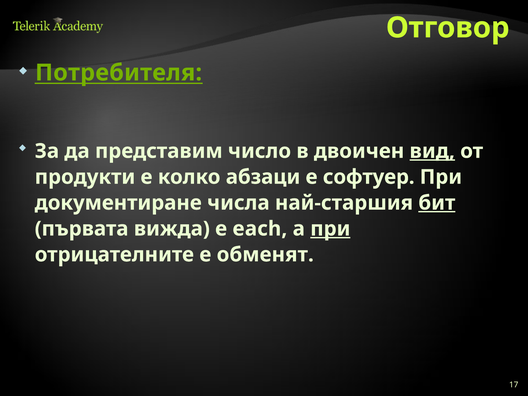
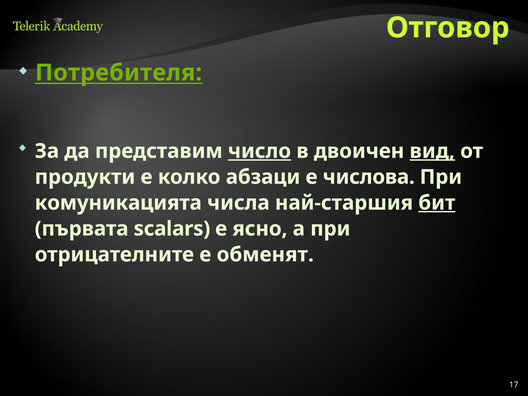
число underline: none -> present (259, 151)
софтуер: софтуер -> числова (369, 177)
документиране: документиране -> комуникацията (118, 203)
вижда: вижда -> scalars (172, 229)
each: each -> ясно (260, 229)
при underline: present -> none (330, 229)
